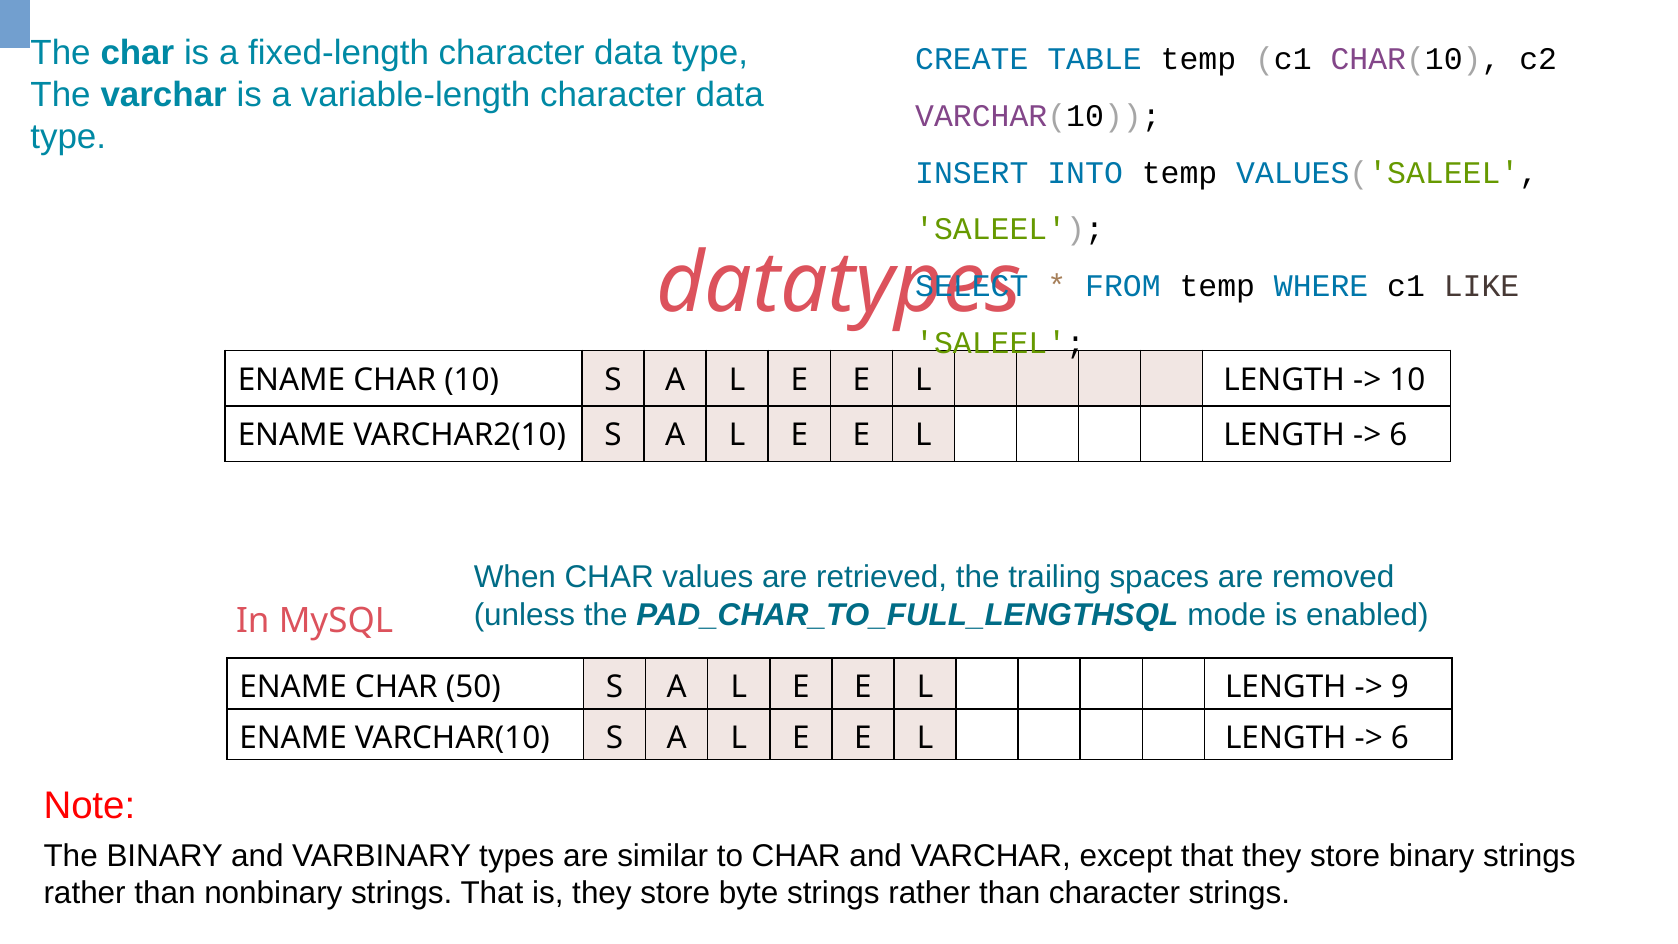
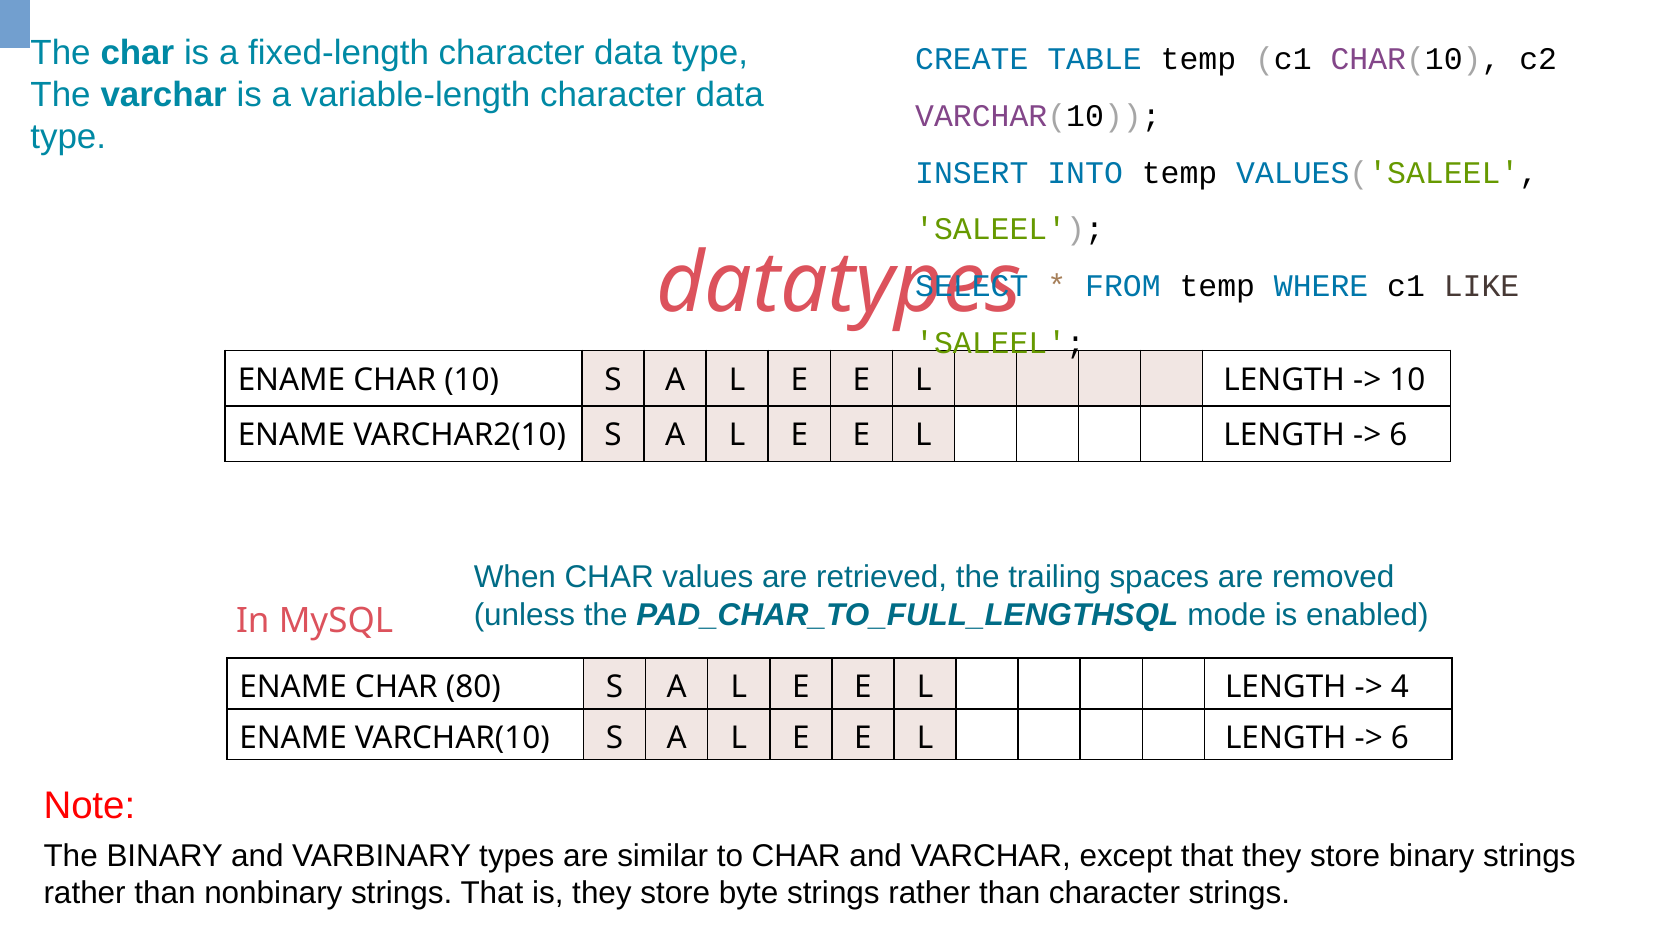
50: 50 -> 80 (473, 687)
9: 9 -> 4 (1400, 687)
